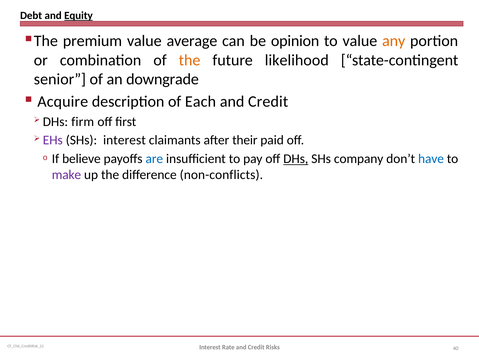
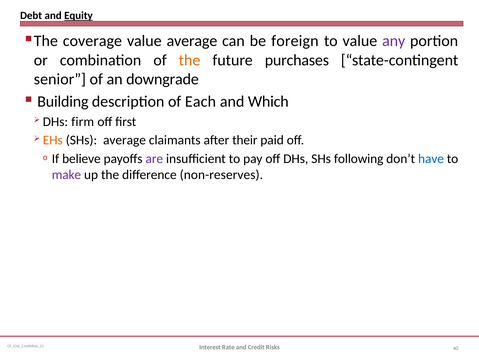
premium: premium -> coverage (92, 41)
opinion: opinion -> foreign (295, 41)
any colour: orange -> purple (394, 41)
likelihood: likelihood -> purchases (297, 60)
Acquire: Acquire -> Building (63, 102)
Credit: Credit -> Which (268, 102)
EHs colour: purple -> orange (53, 140)
SHs interest: interest -> average (124, 140)
are colour: blue -> purple (154, 159)
DHs underline: present -> none (296, 159)
company: company -> following (359, 159)
non-conflicts: non-conflicts -> non-reserves (221, 175)
